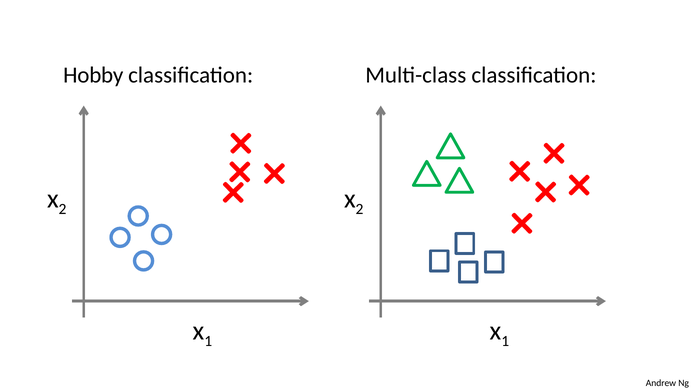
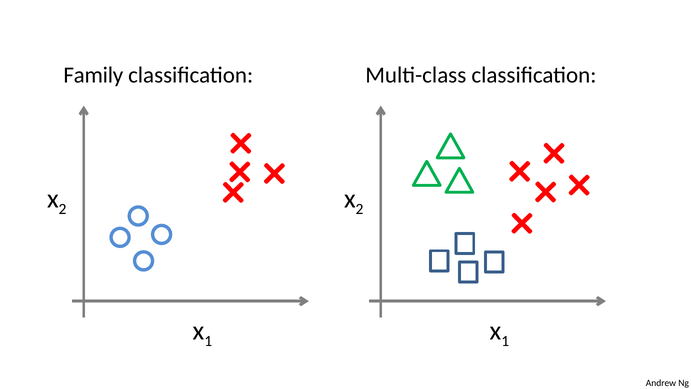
Hobby: Hobby -> Family (93, 75)
